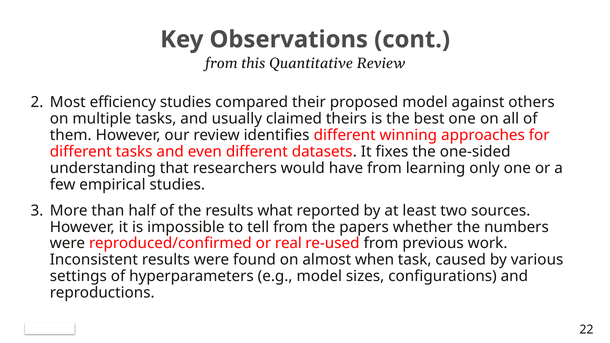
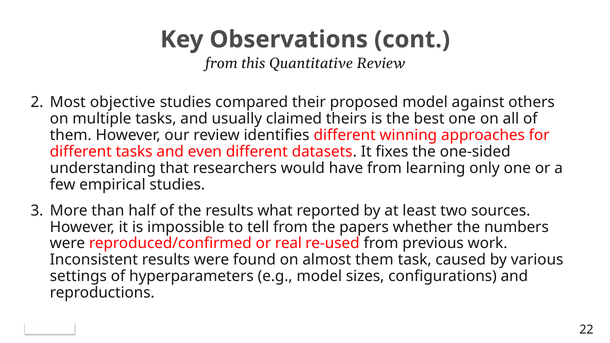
efficiency: efficiency -> objective (123, 102)
almost when: when -> them (374, 260)
